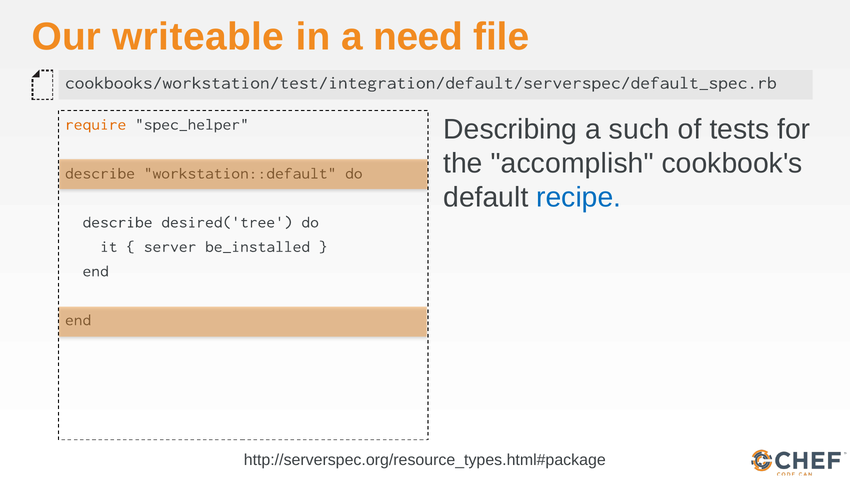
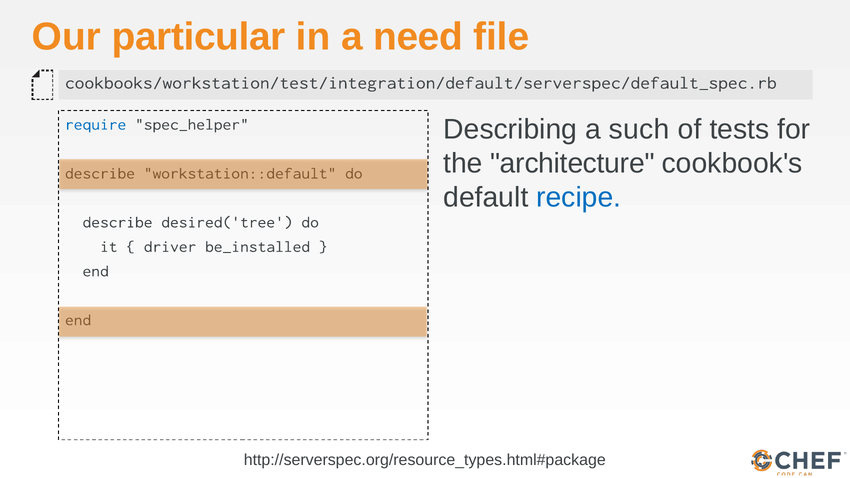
writeable: writeable -> particular (199, 37)
require colour: orange -> blue (96, 124)
accomplish: accomplish -> architecture (572, 164)
server: server -> driver (170, 247)
